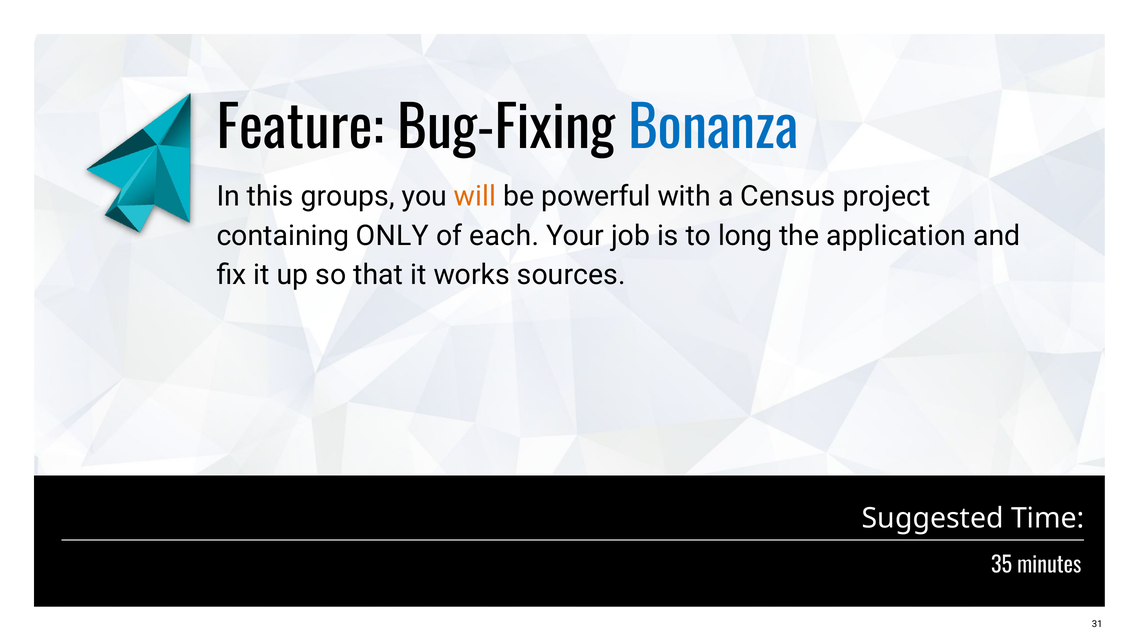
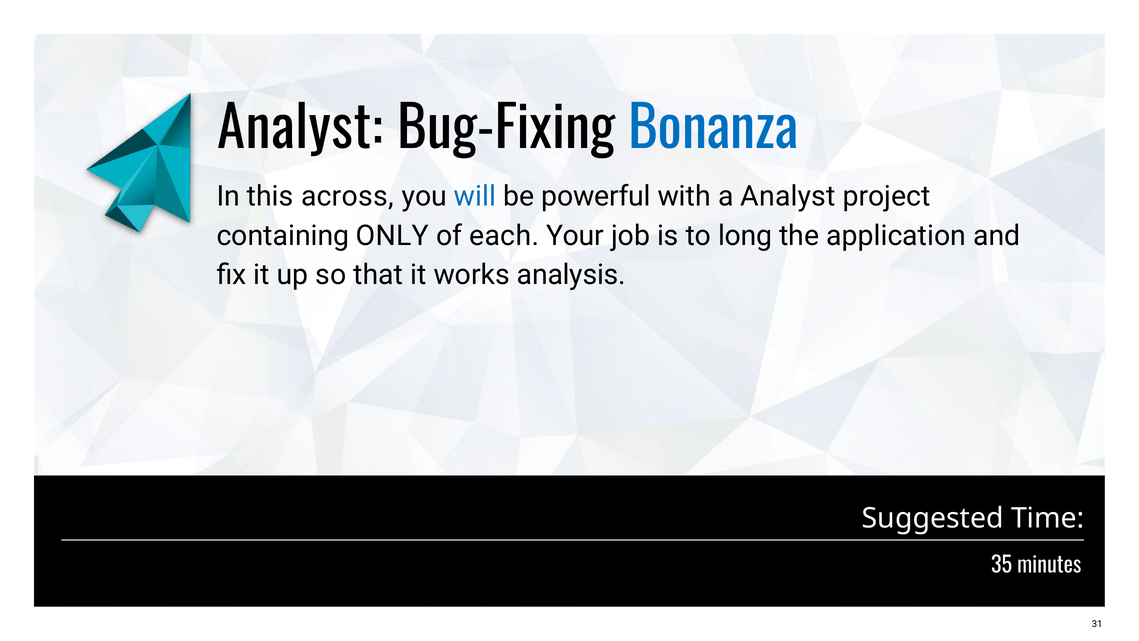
Feature: Feature -> Analyst (300, 129)
groups: groups -> across (347, 196)
will colour: orange -> blue (475, 196)
a Census: Census -> Analyst (788, 196)
sources: sources -> analysis (571, 275)
